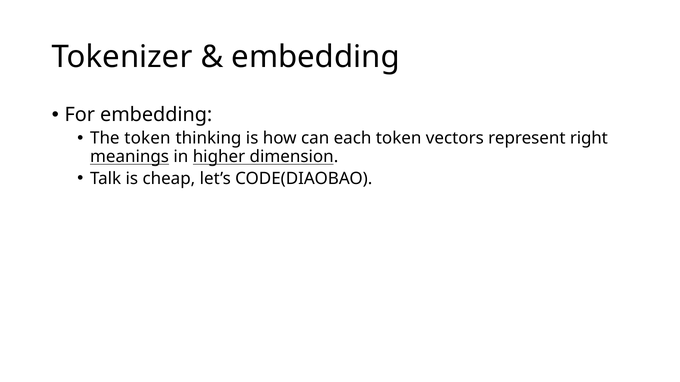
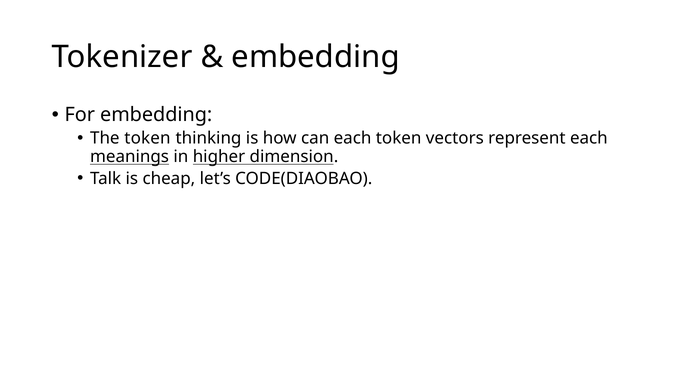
represent right: right -> each (589, 138)
